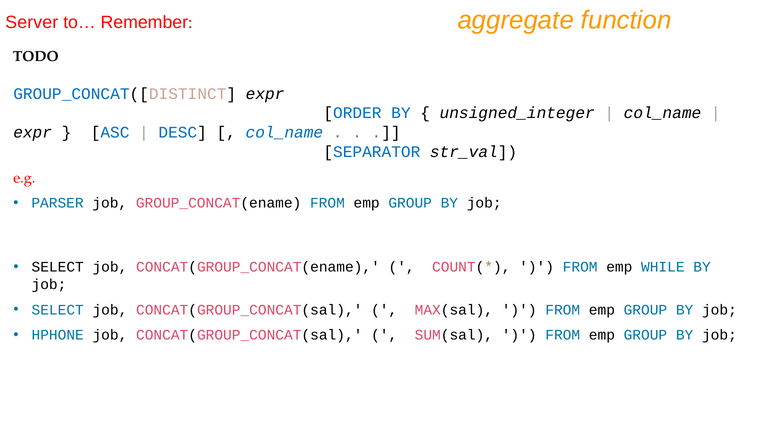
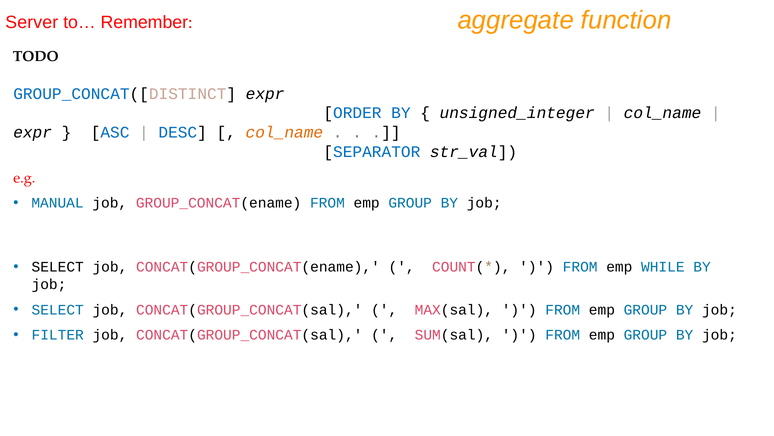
col_name colour: blue -> orange (284, 132)
PARSER: PARSER -> MANUAL (58, 203)
HPHONE: HPHONE -> FILTER (58, 335)
